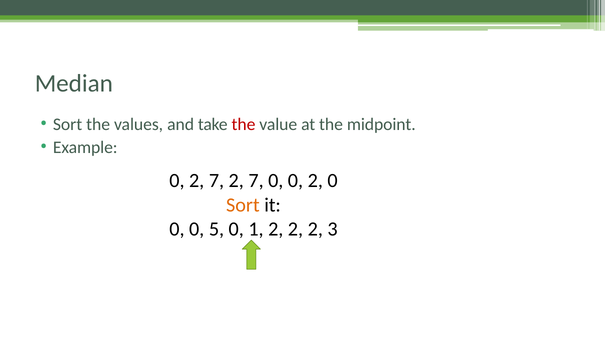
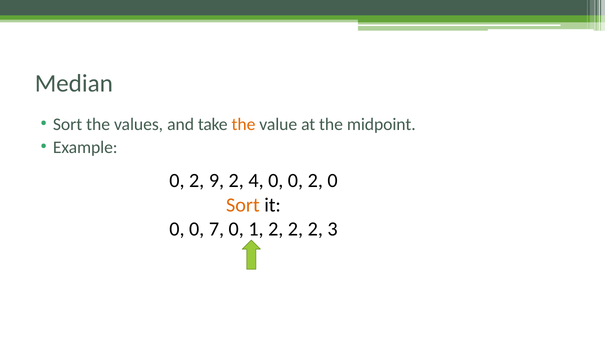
the colour: red -> orange (243, 125)
0 2 7: 7 -> 9 (216, 181)
7: 7 -> 4 (256, 181)
5: 5 -> 7 (216, 229)
